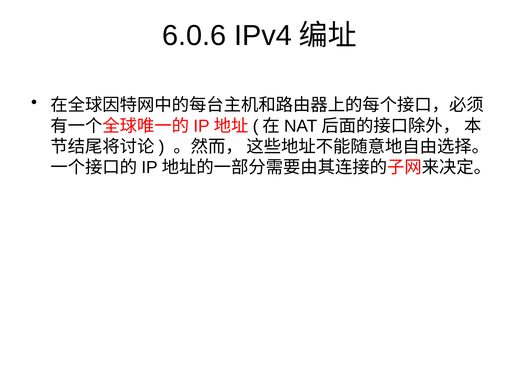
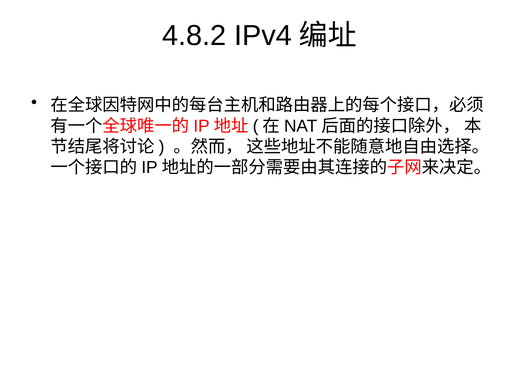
6.0.6: 6.0.6 -> 4.8.2 (194, 35)
